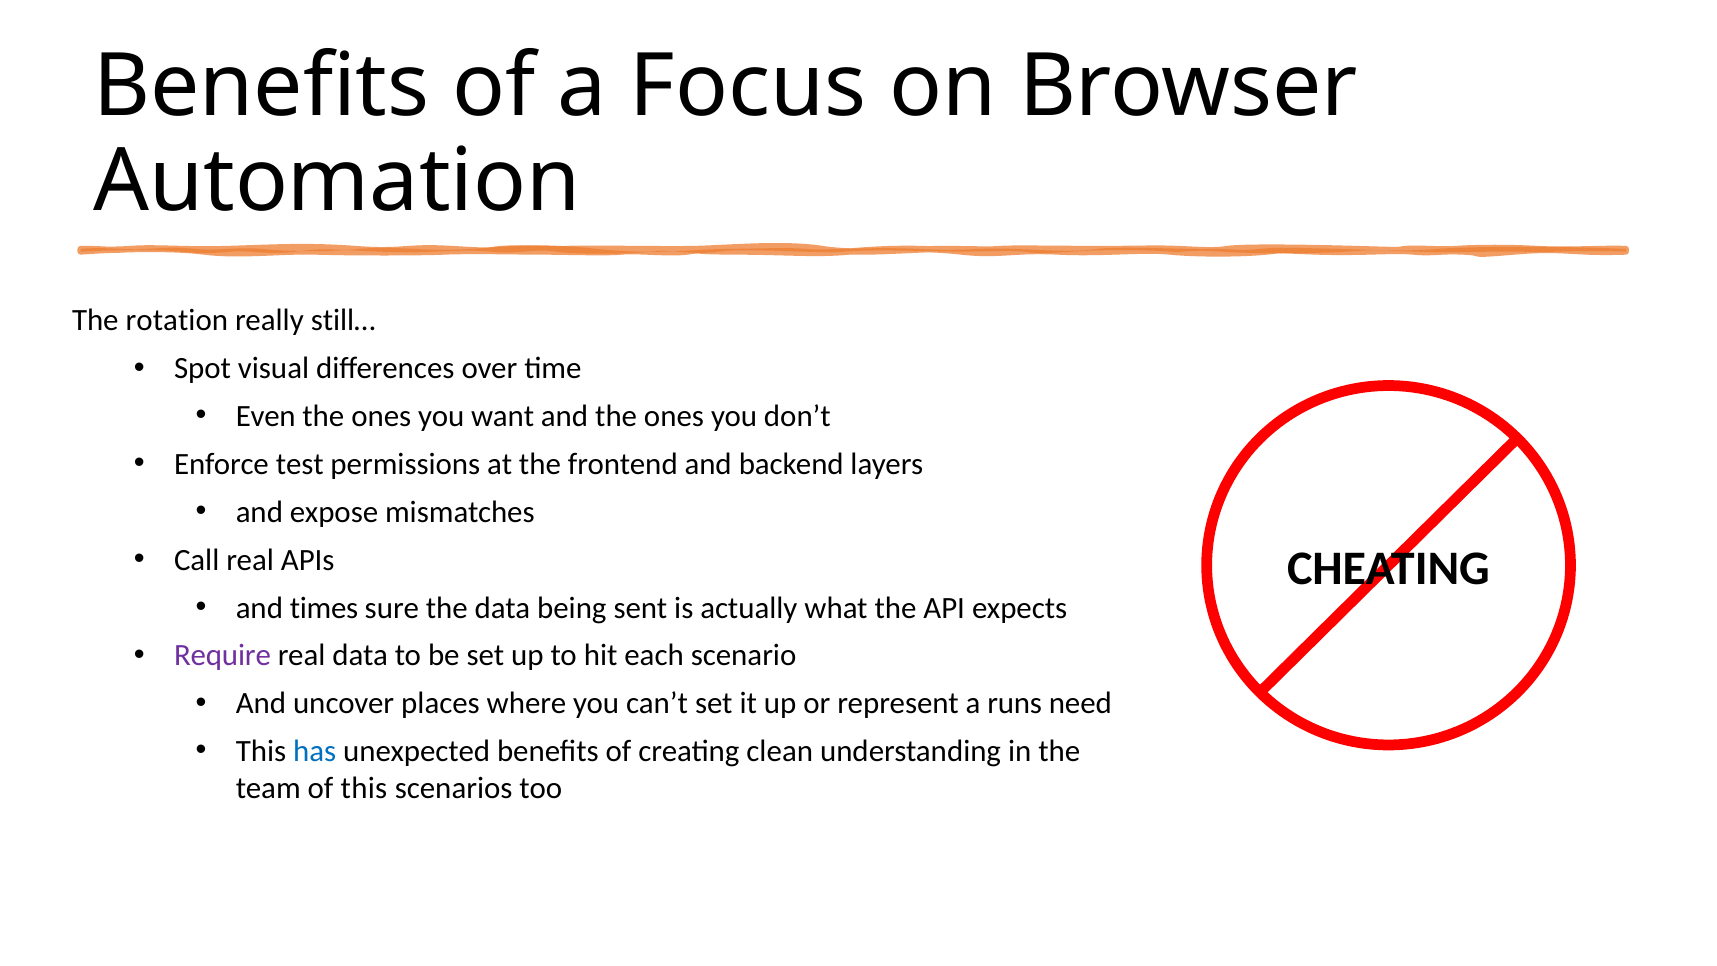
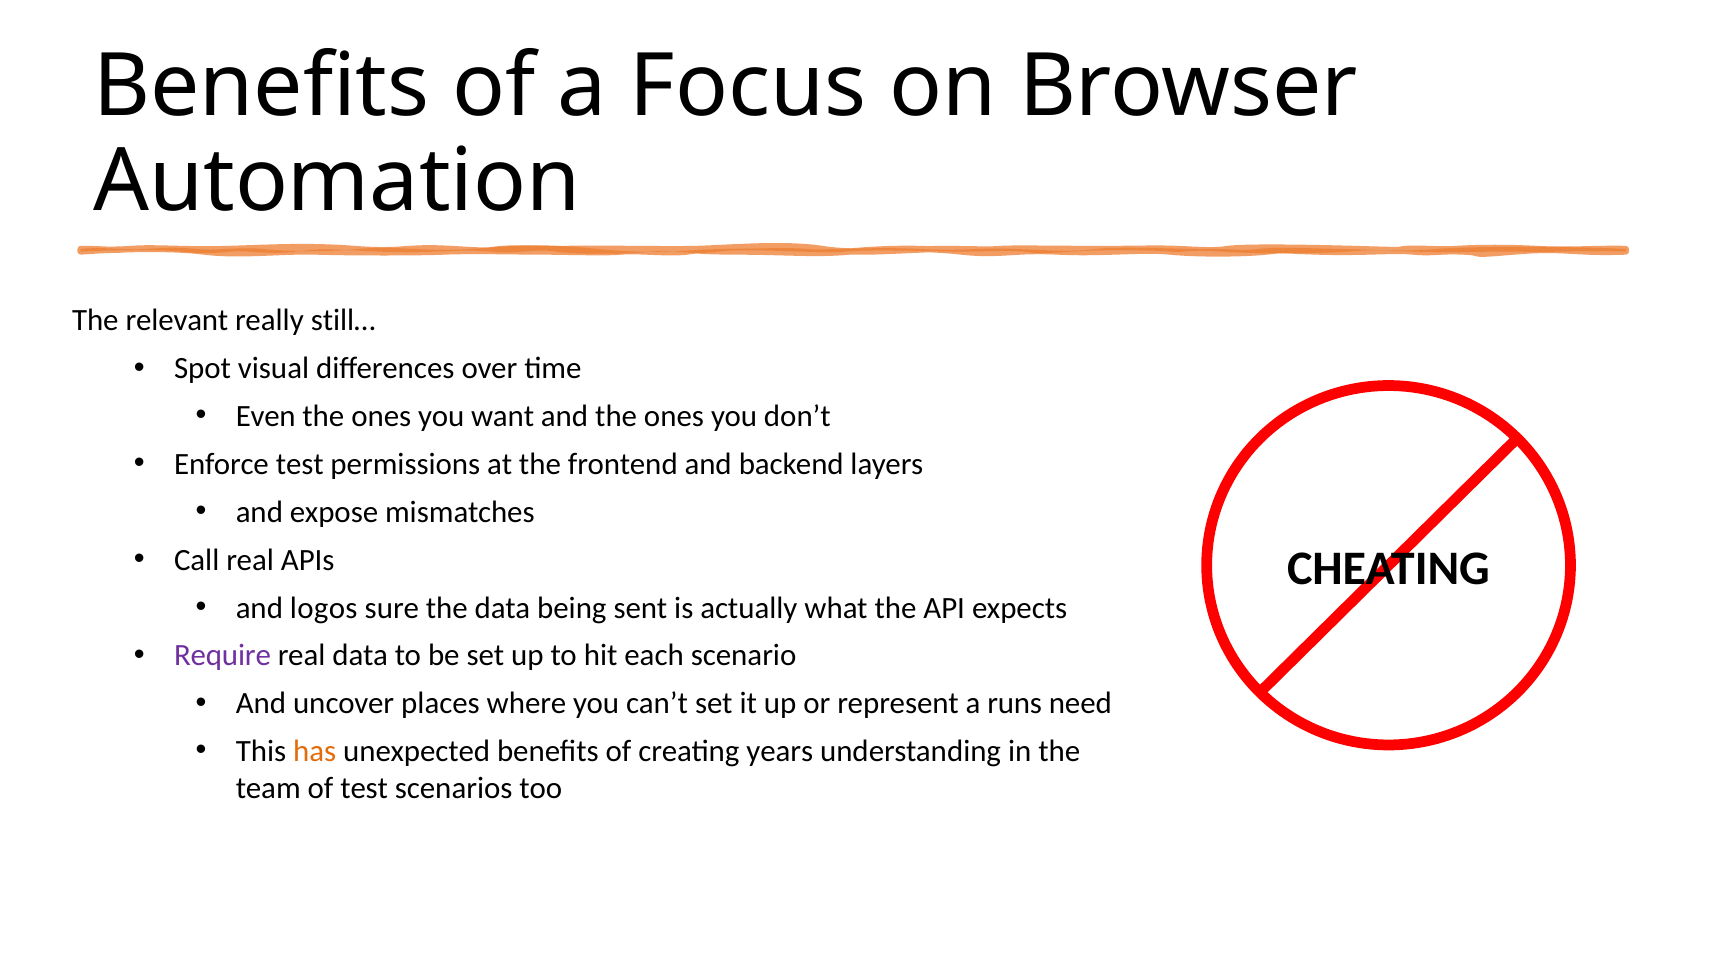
rotation: rotation -> relevant (177, 321)
times: times -> logos (324, 608)
has colour: blue -> orange (315, 751)
clean: clean -> years (780, 751)
of this: this -> test (364, 788)
